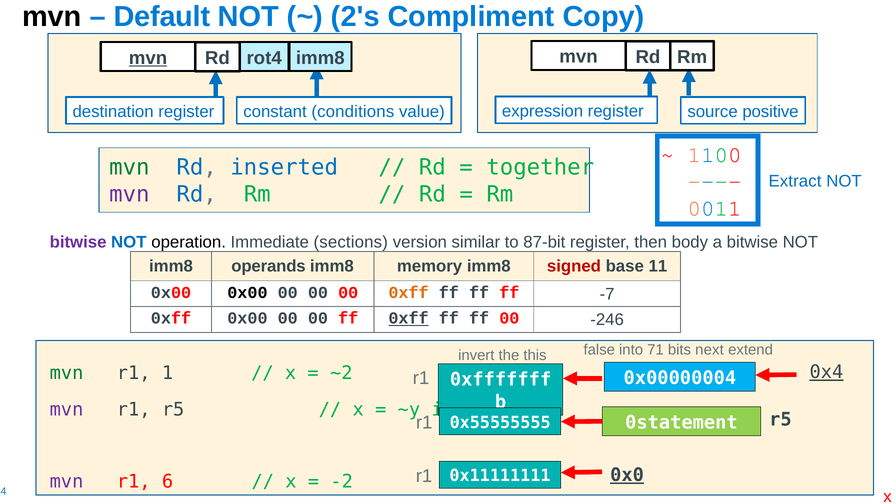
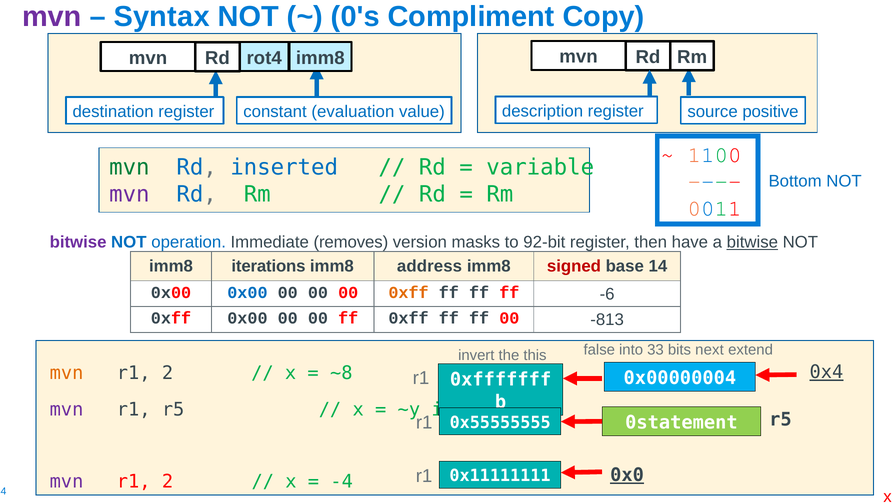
mvn colour: black -> purple (52, 17)
Default: Default -> Syntax (162, 17)
2's: 2's -> 0's (355, 17)
mvn underline: present -> none (148, 58)
expression: expression -> description (543, 111)
conditions: conditions -> evaluation (353, 112)
together: together -> variable (540, 167)
Extract: Extract -> Bottom (795, 181)
operation colour: black -> blue (189, 242)
sections: sections -> removes (351, 242)
similar: similar -> masks (476, 242)
87-bit: 87-bit -> 92-bit (544, 242)
body: body -> have (690, 242)
bitwise underline: none -> present (752, 242)
operands: operands -> iterations (269, 266)
memory: memory -> address (430, 266)
11: 11 -> 14 (658, 266)
0x00 colour: black -> blue (247, 293)
-7: -7 -> -6 (607, 294)
0xff underline: present -> none (409, 318)
-246: -246 -> -813 (607, 320)
71: 71 -> 33 (655, 350)
mvn colour: green -> orange (67, 373)
1: 1 -> 2 (168, 373)
~2: ~2 -> ~8 (341, 373)
6: 6 -> 2 (168, 482)
-2: -2 -> -4 (342, 482)
